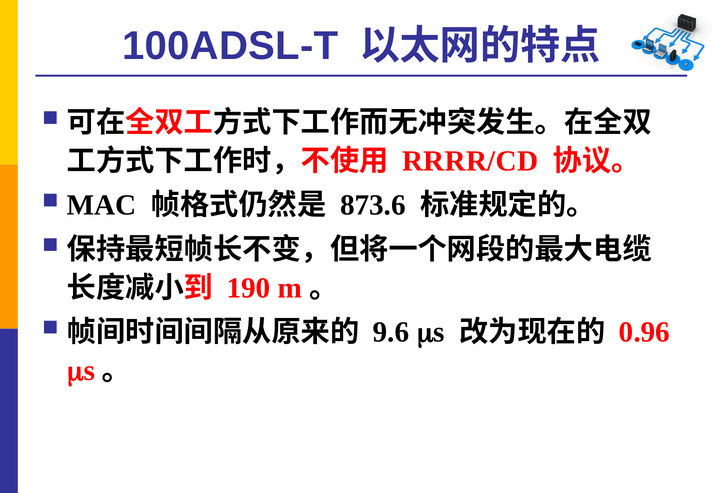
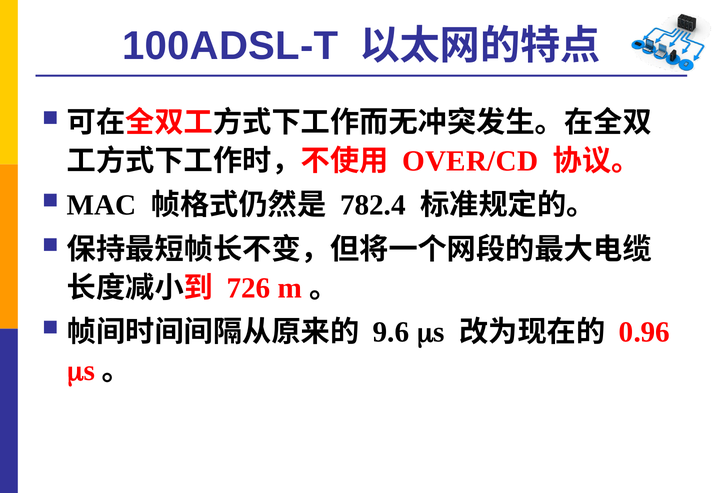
RRRR/CD: RRRR/CD -> OVER/CD (470, 161)
873.6: 873.6 -> 782.4 (373, 205)
190: 190 -> 726 (249, 288)
